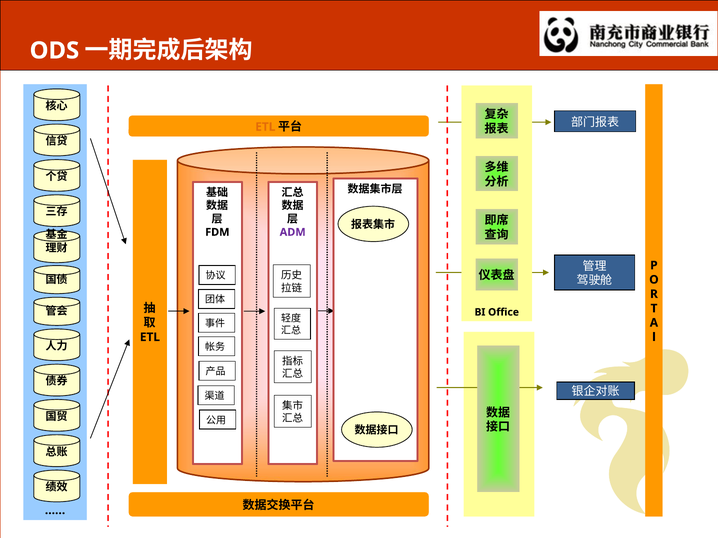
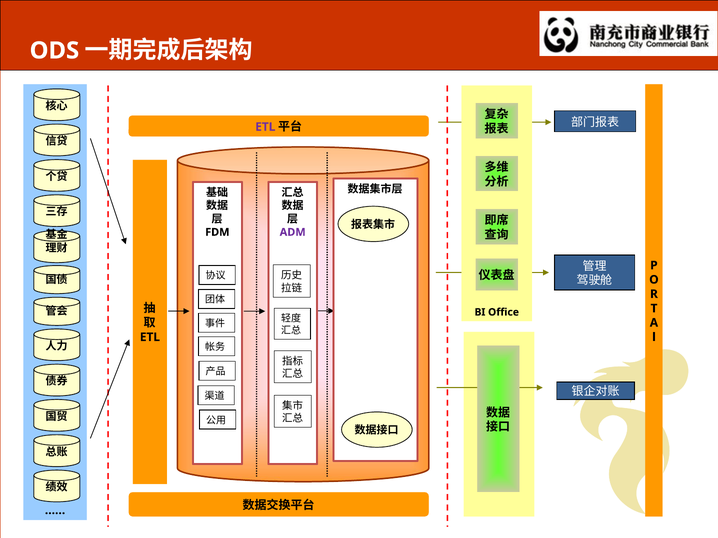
ETL colour: orange -> purple (265, 127)
